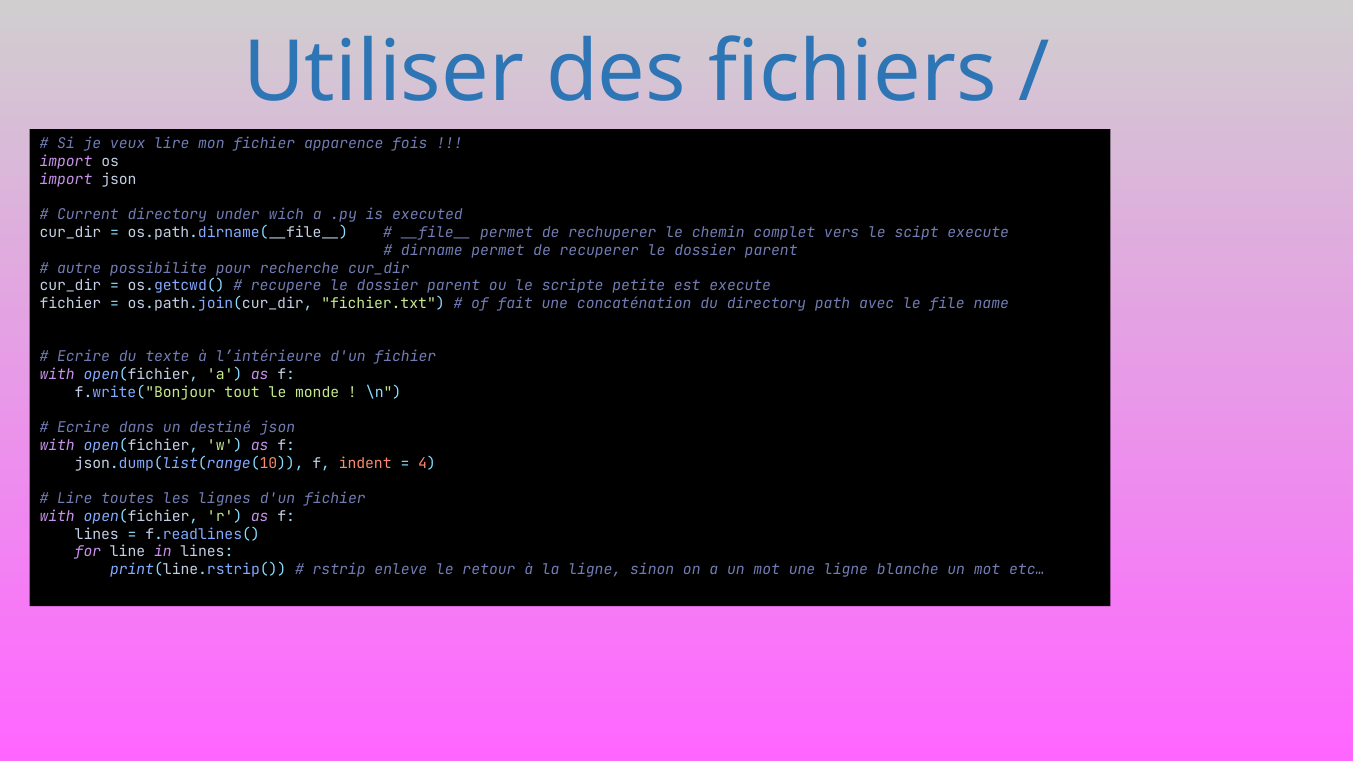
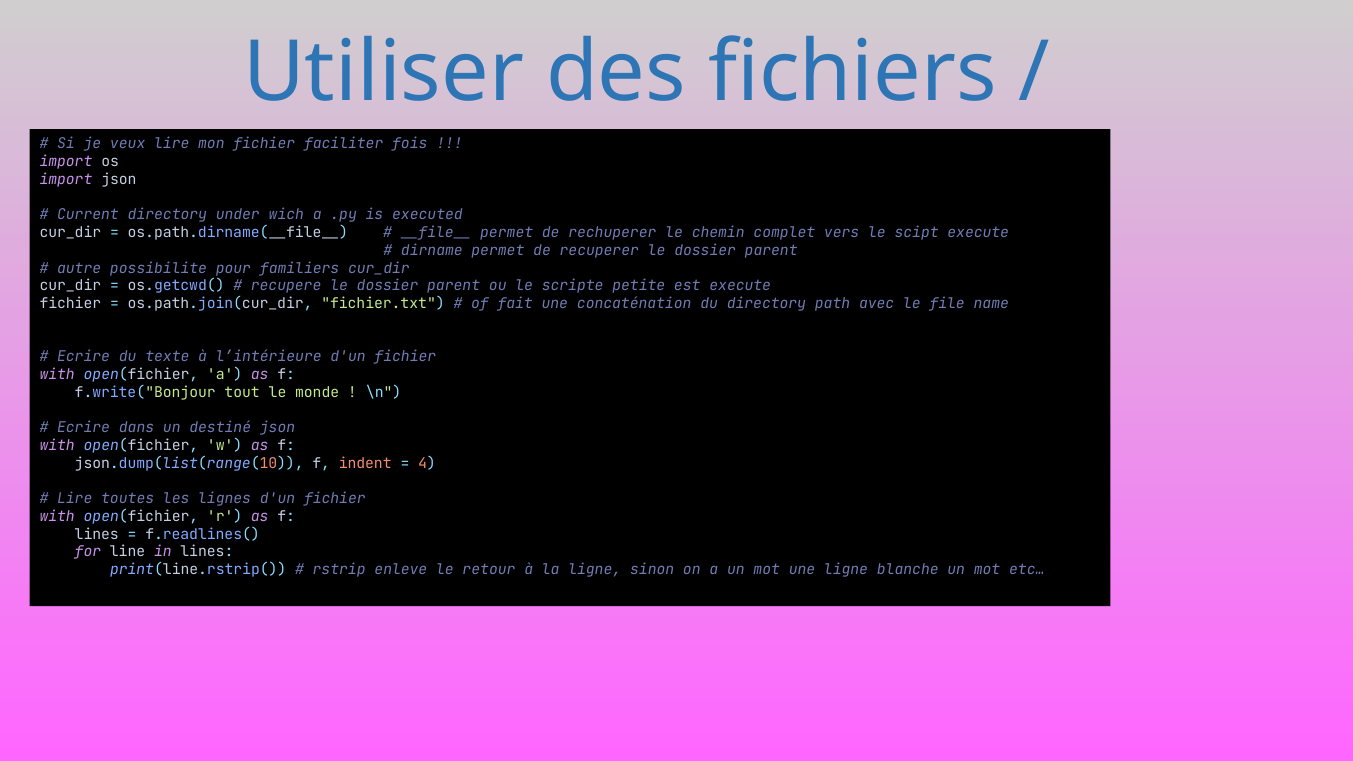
apparence: apparence -> faciliter (344, 144)
recherche: recherche -> familiers (300, 268)
